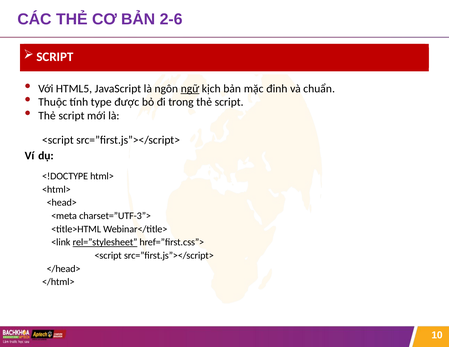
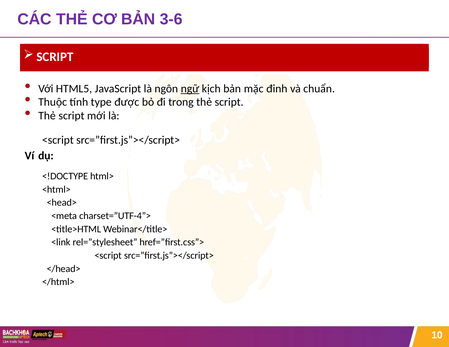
2-6: 2-6 -> 3-6 (171, 19)
charset=”UTF-3”>: charset=”UTF-3”> -> charset=”UTF-4”> (115, 216)
rel=”stylesheet underline: present -> none (105, 242)
